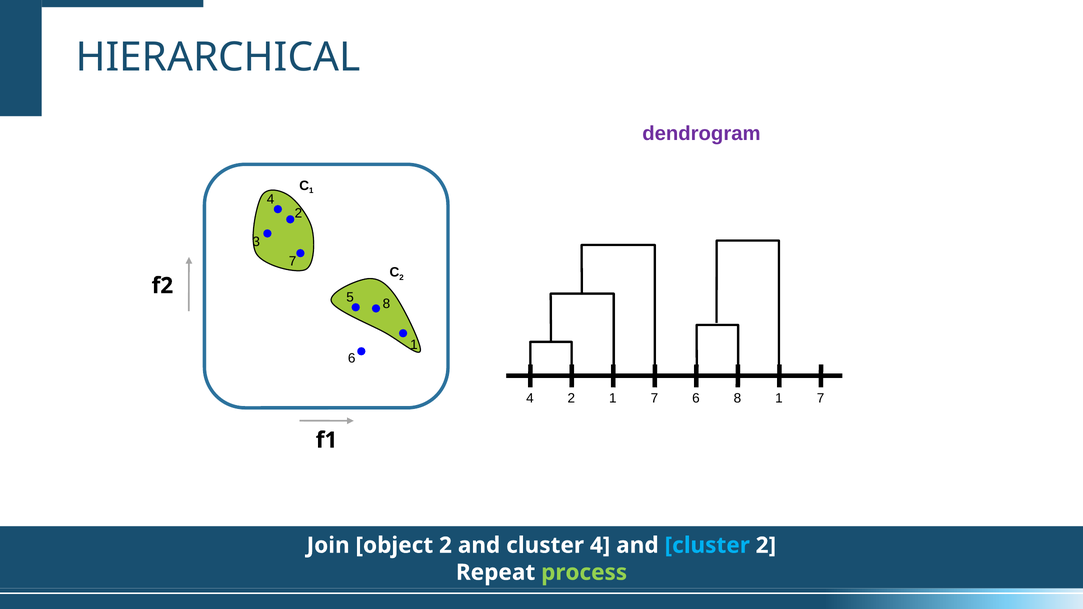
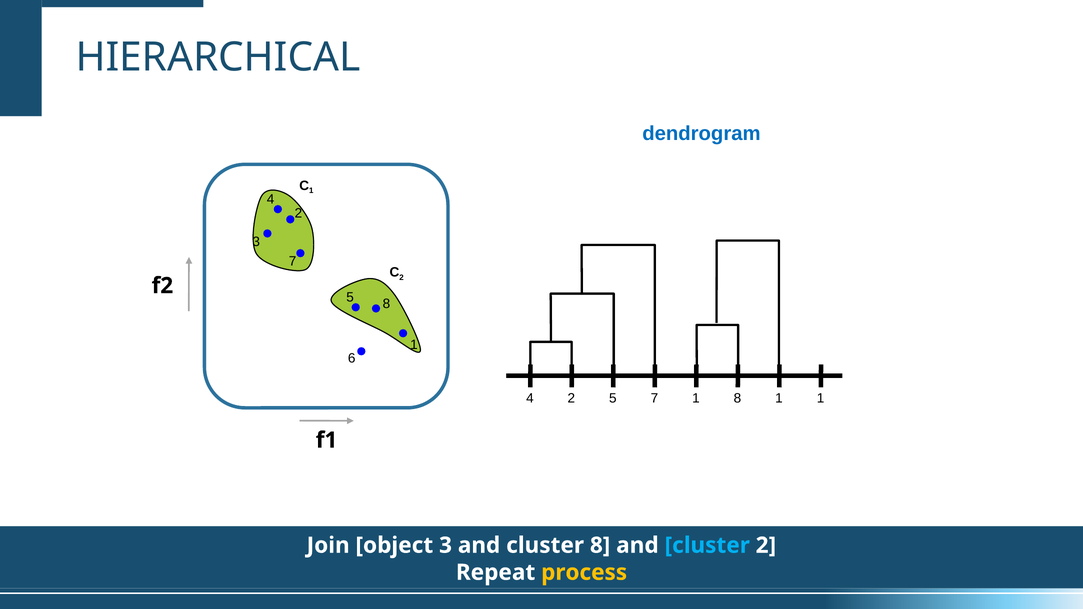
dendrogram colour: purple -> blue (701, 133)
2 1: 1 -> 5 (613, 398)
7 6: 6 -> 1 (696, 398)
8 1 7: 7 -> 1 (821, 398)
object 2: 2 -> 3 (445, 545)
cluster 4: 4 -> 8 (600, 545)
process colour: light green -> yellow (584, 573)
